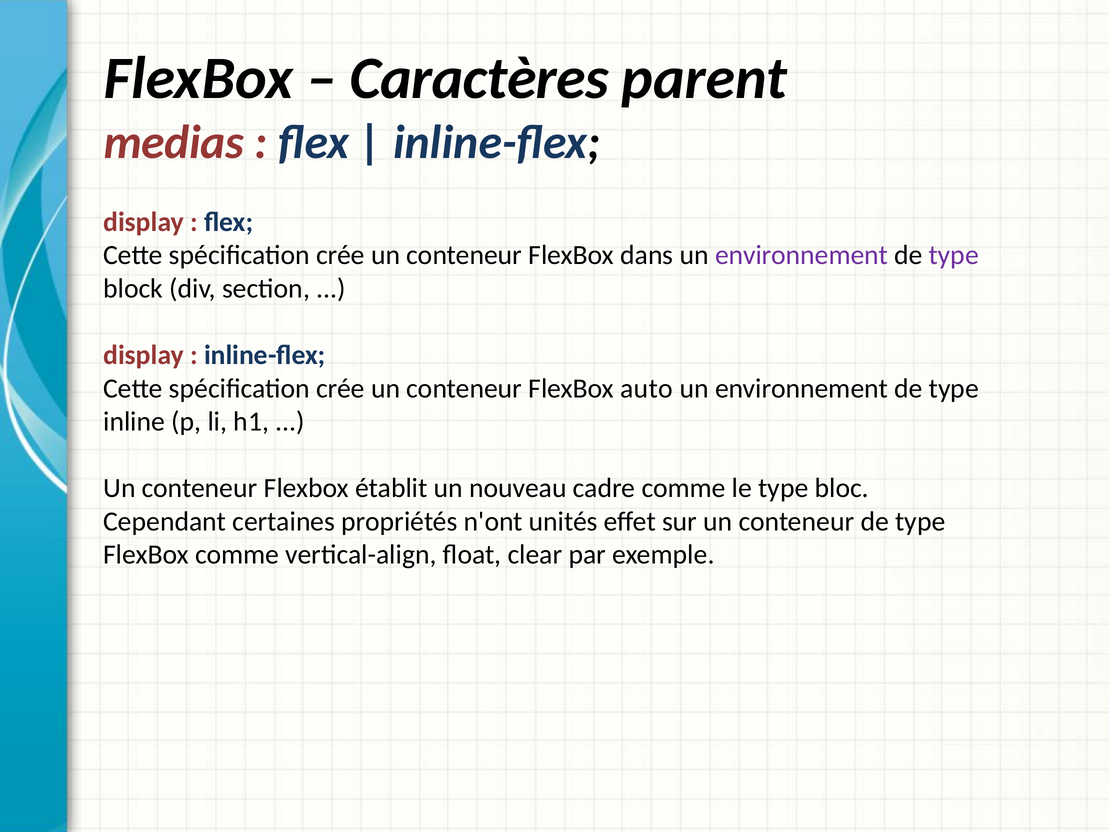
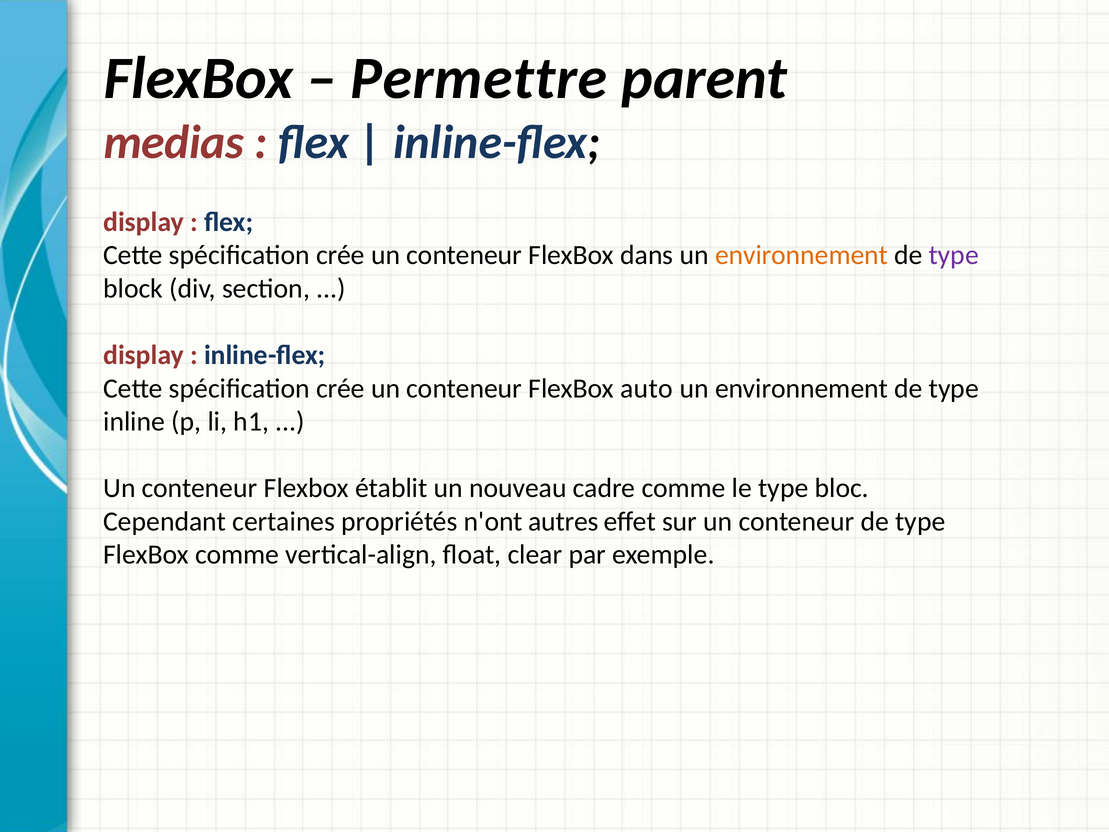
Caractères: Caractères -> Permettre (479, 78)
environnement colour: purple -> orange (802, 255)
unités: unités -> autres (563, 521)
